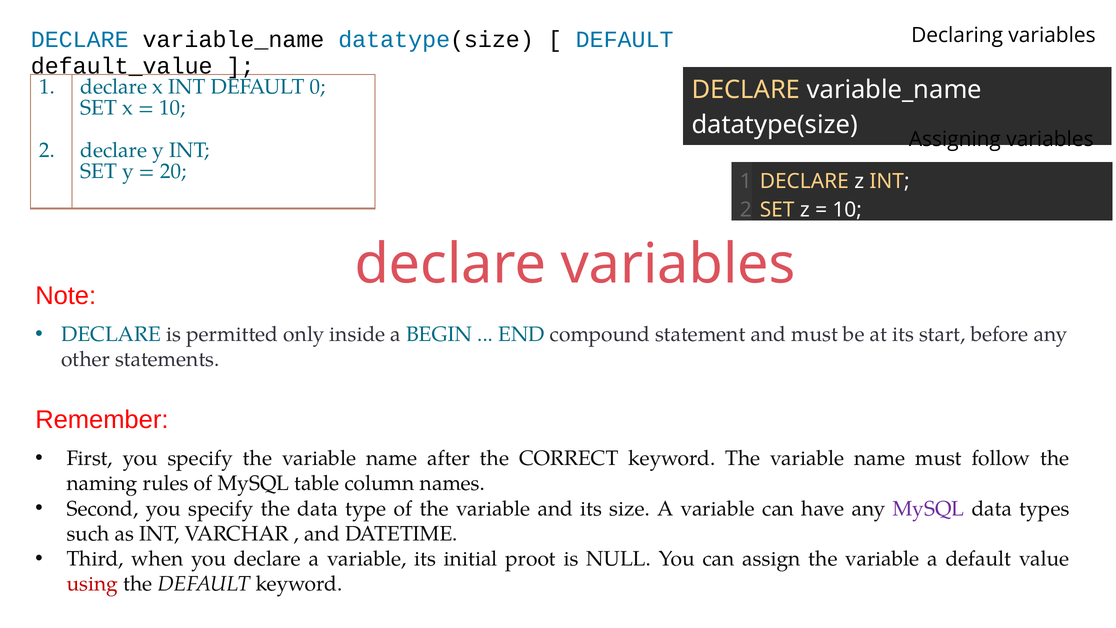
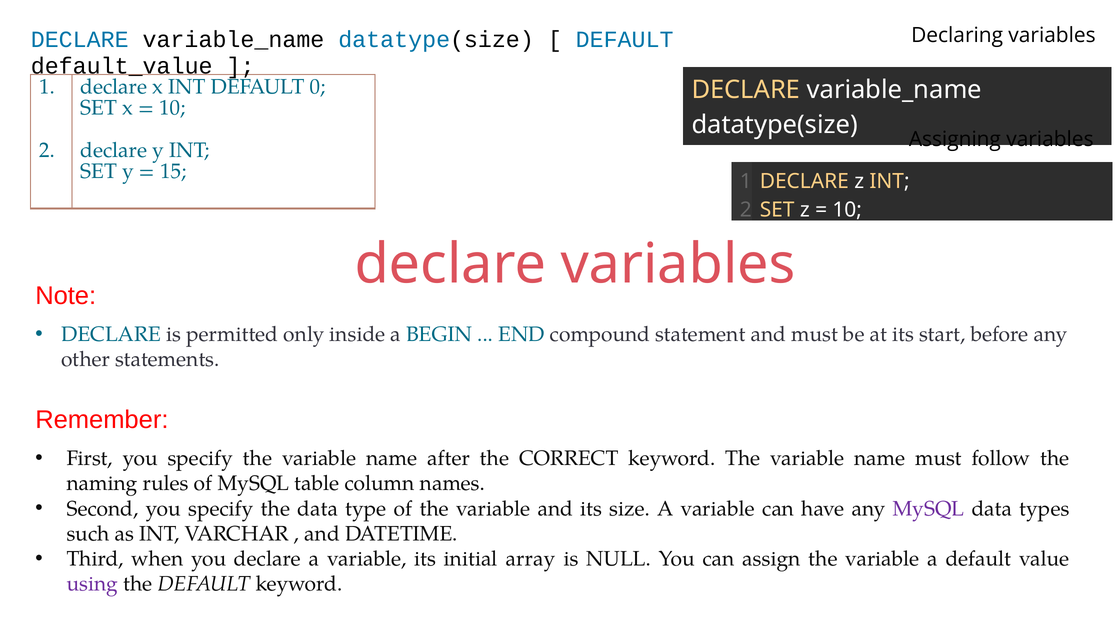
20: 20 -> 15 (173, 171)
proot: proot -> array (530, 559)
using colour: red -> purple (92, 584)
